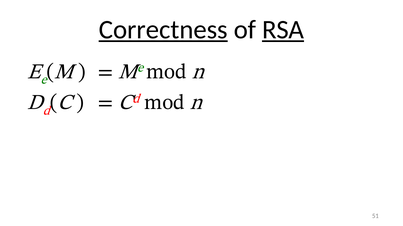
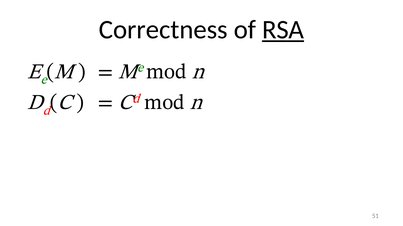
Correctness underline: present -> none (163, 30)
